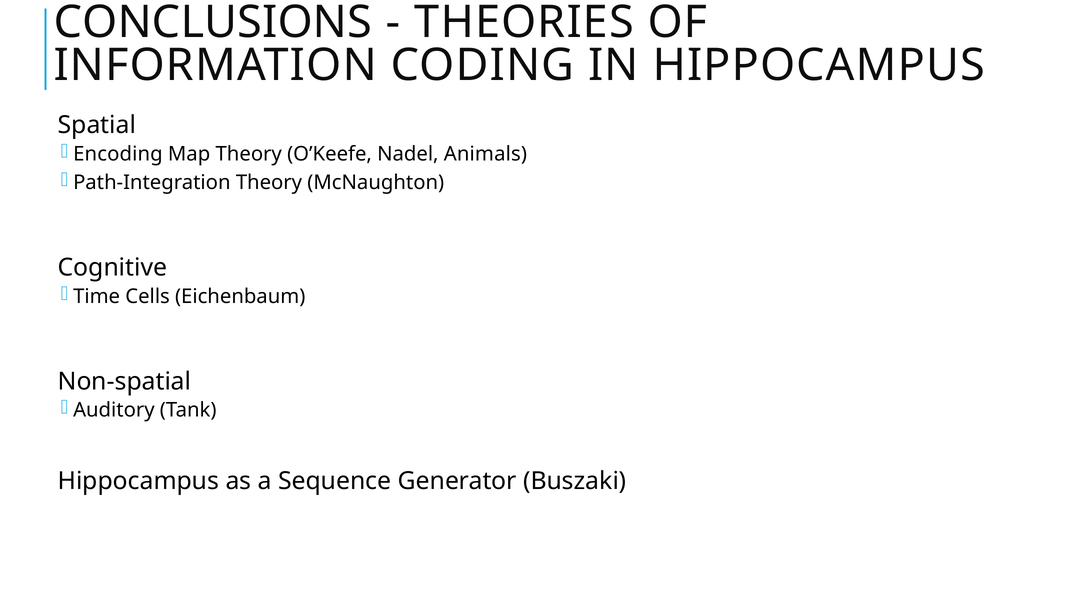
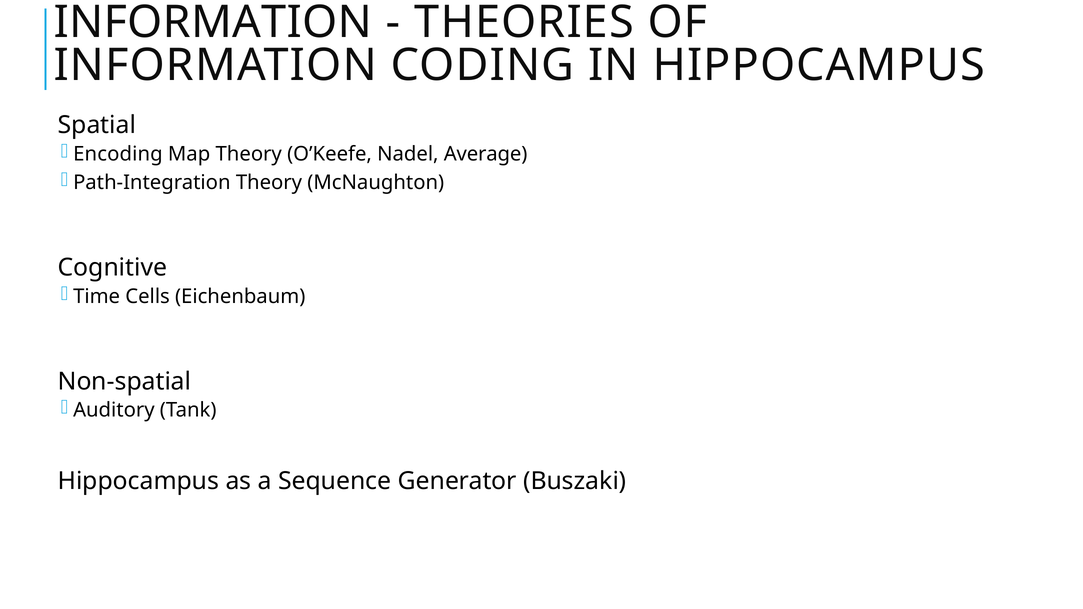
CONCLUSIONS: CONCLUSIONS -> INFORMATION (213, 22)
Animals: Animals -> Average (486, 154)
